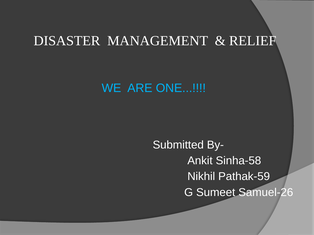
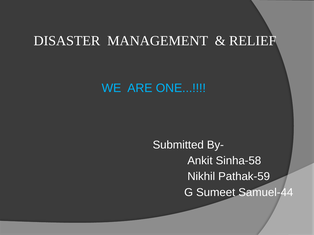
Samuel-26: Samuel-26 -> Samuel-44 (266, 193)
